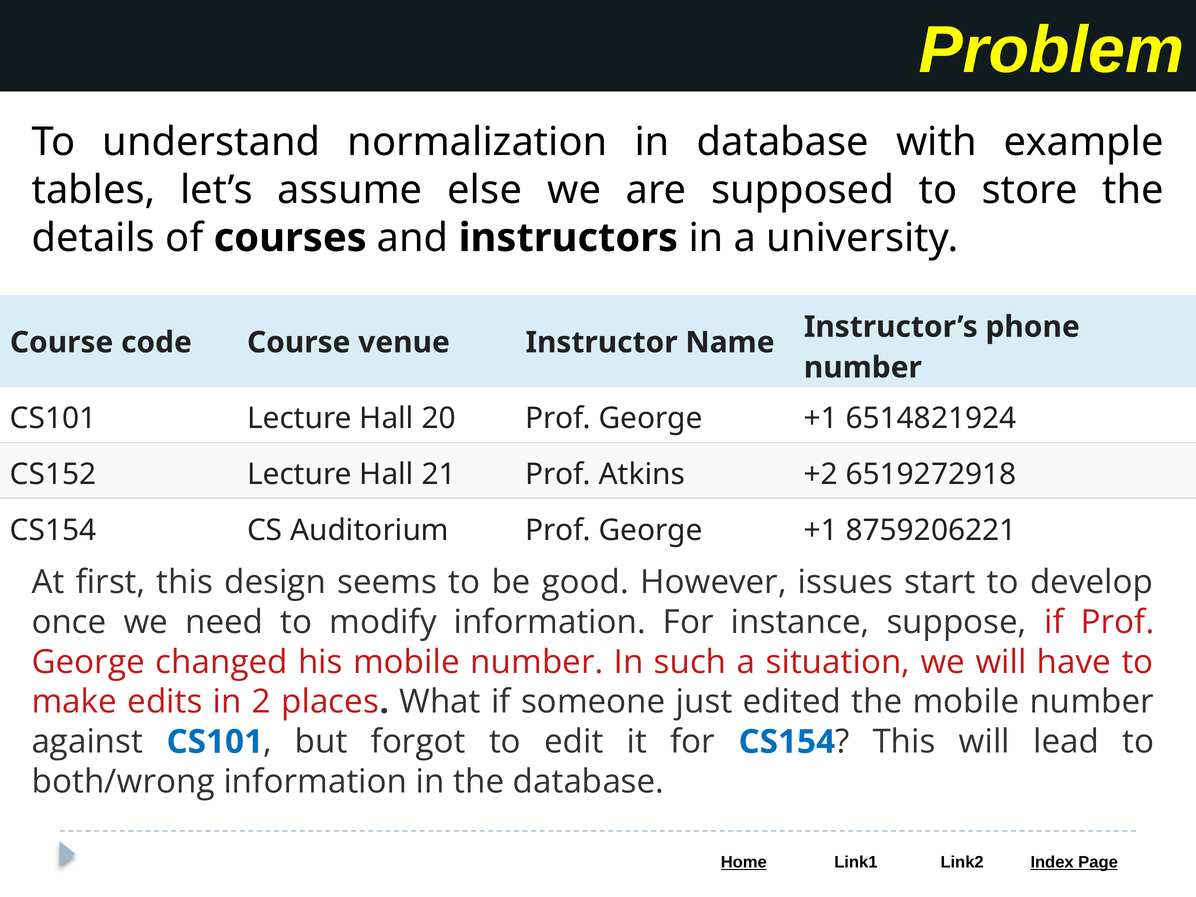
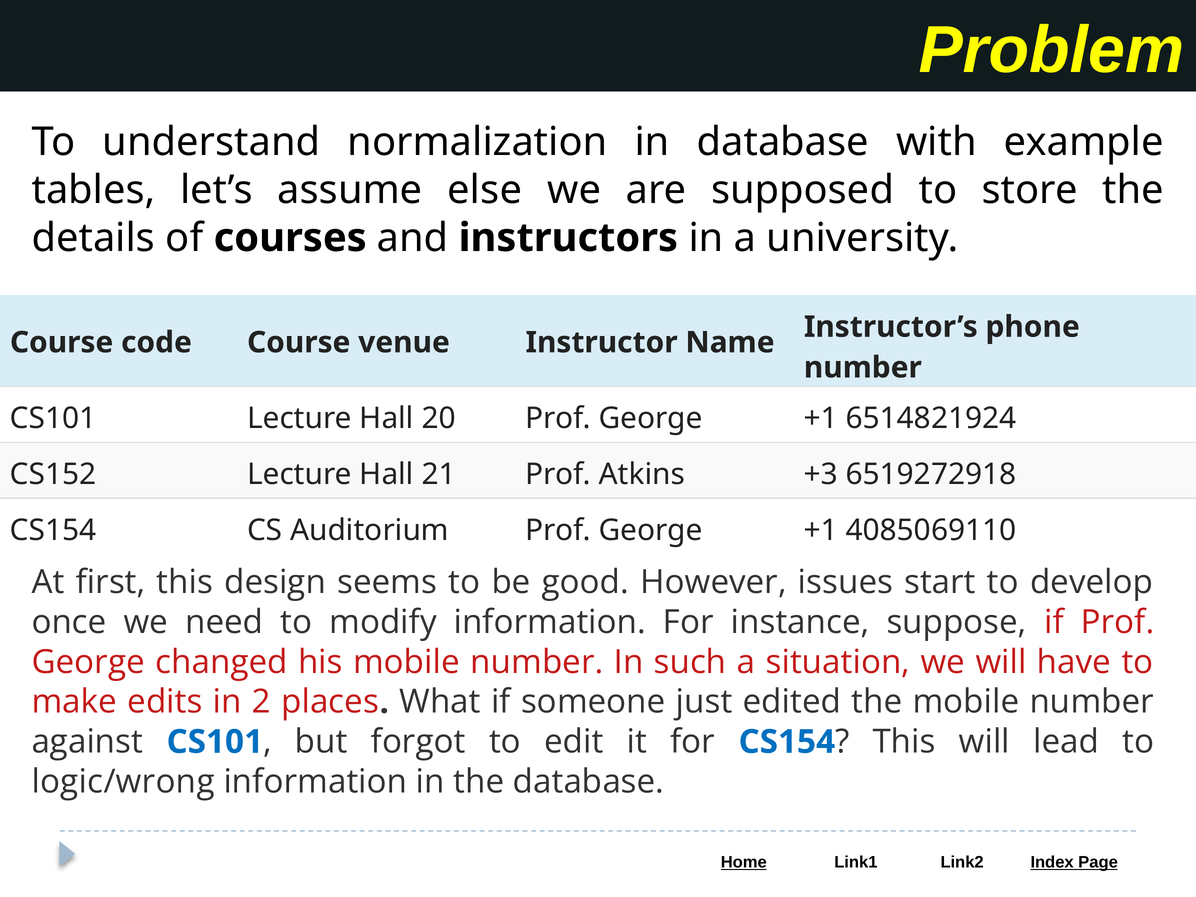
+2: +2 -> +3 (821, 474)
8759206221: 8759206221 -> 4085069110 (931, 530)
both/wrong: both/wrong -> logic/wrong (123, 782)
